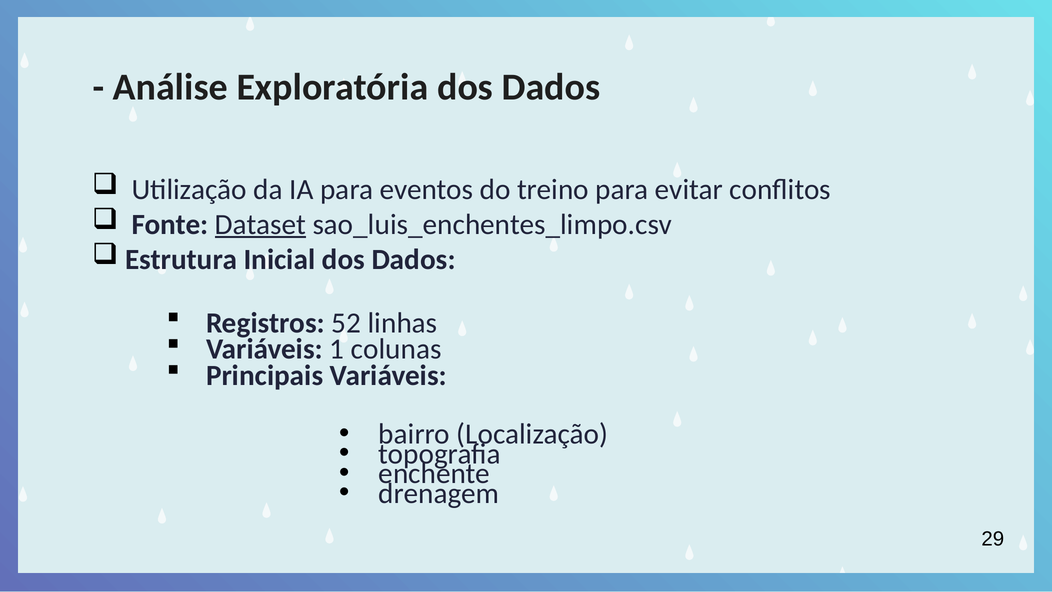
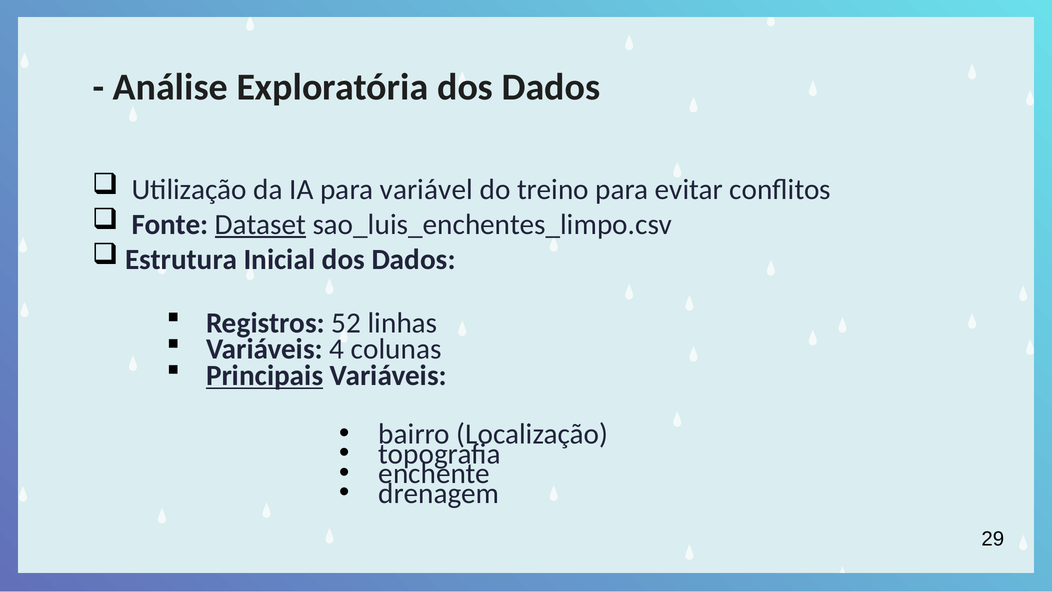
eventos: eventos -> variável (426, 189)
1: 1 -> 4 (337, 349)
Principais underline: none -> present (265, 375)
